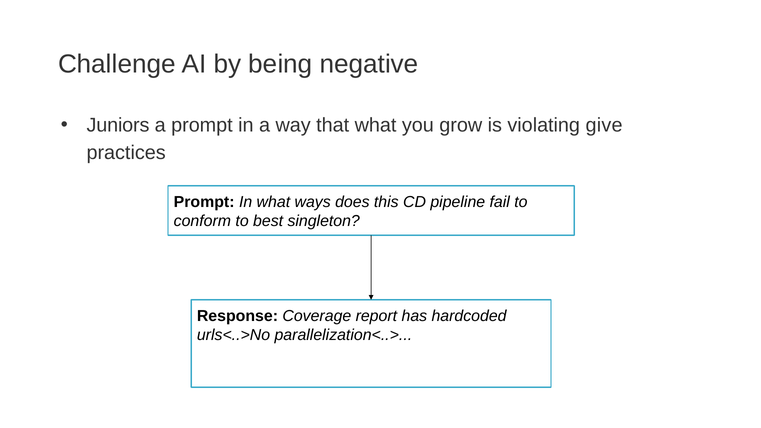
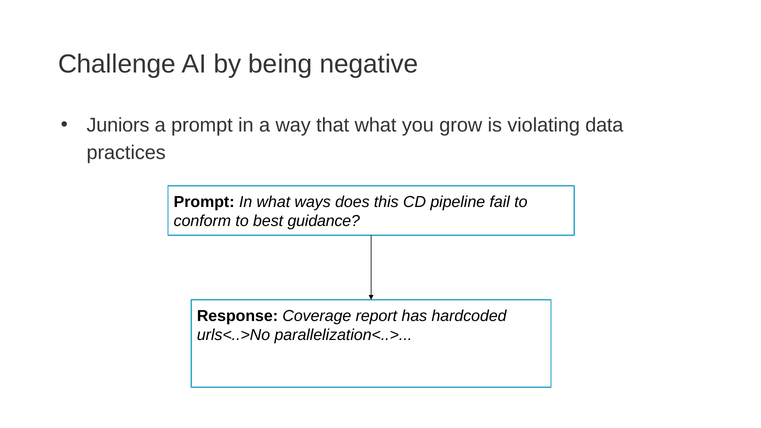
give: give -> data (604, 125)
singleton: singleton -> guidance (324, 221)
